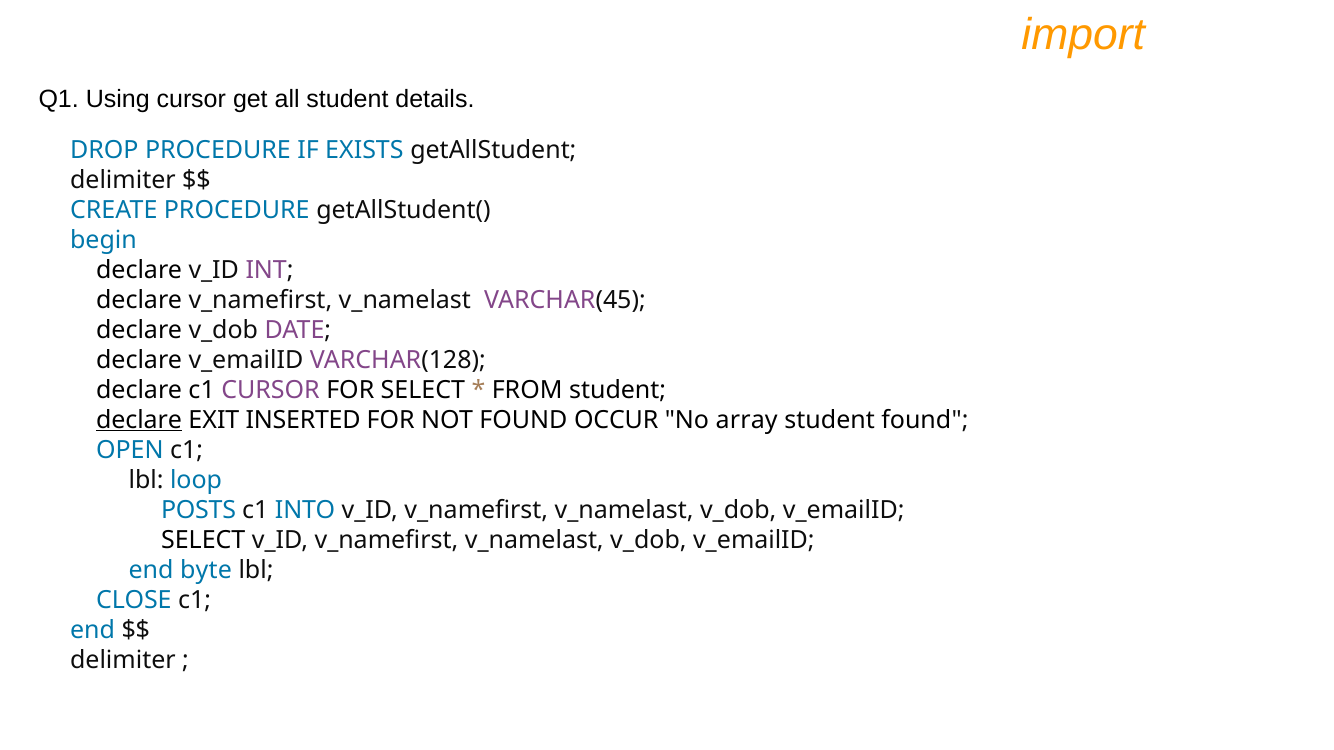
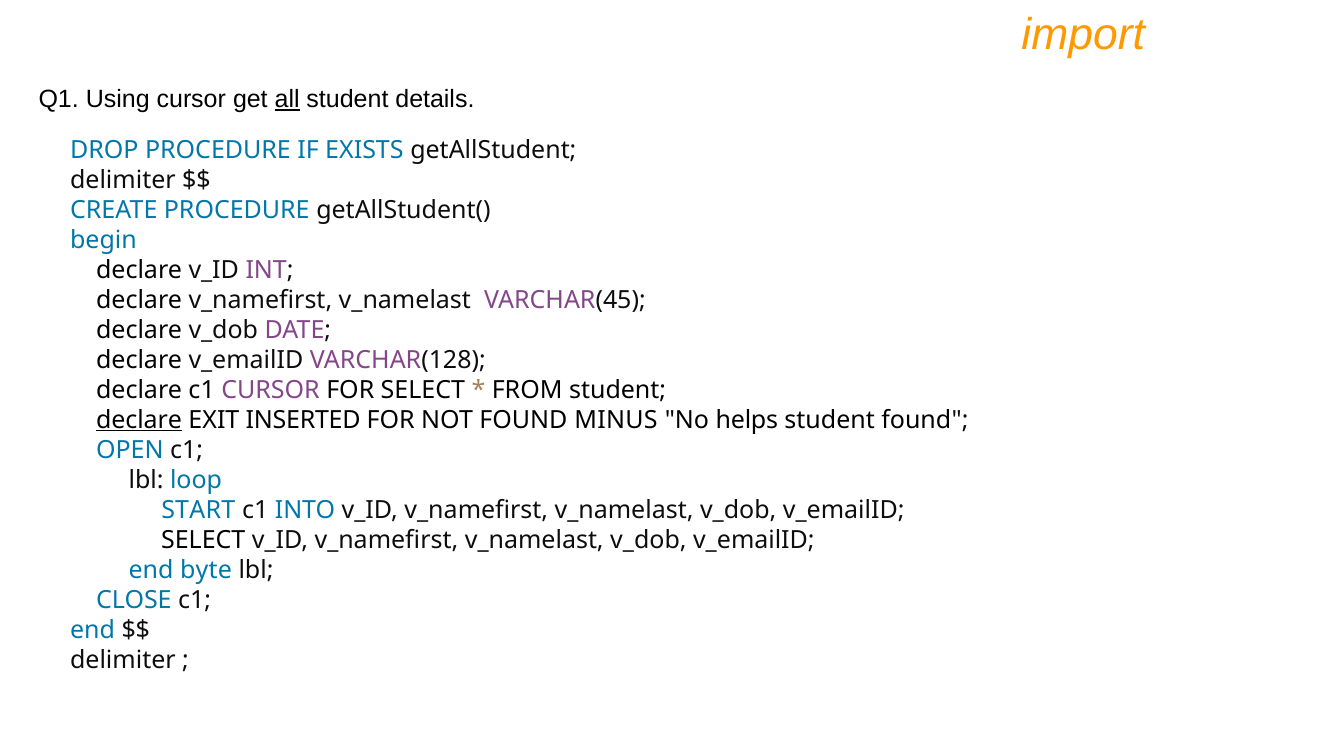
all underline: none -> present (287, 99)
OCCUR: OCCUR -> MINUS (616, 420)
array: array -> helps (747, 420)
POSTS: POSTS -> START (198, 510)
